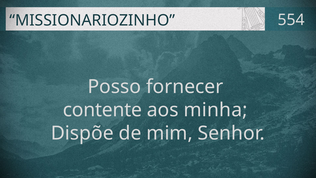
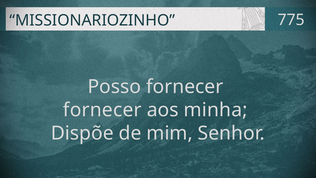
554: 554 -> 775 (291, 20)
contente: contente -> fornecer (102, 110)
